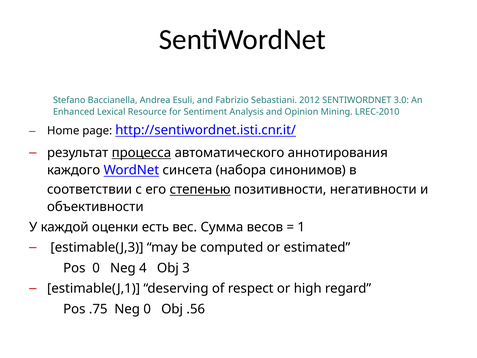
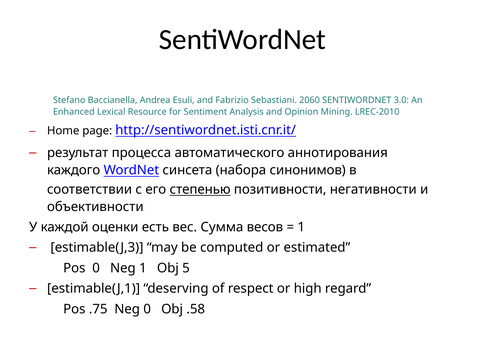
2012: 2012 -> 2060 (310, 100)
процесса underline: present -> none (141, 153)
Neg 4: 4 -> 1 (143, 268)
3: 3 -> 5 (186, 268)
.56: .56 -> .58 (196, 309)
